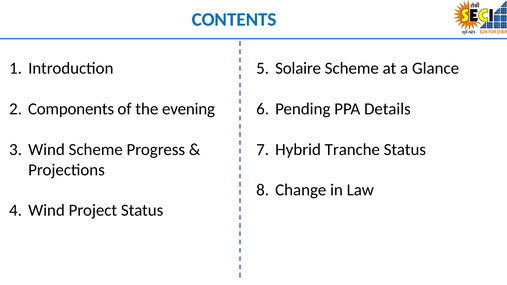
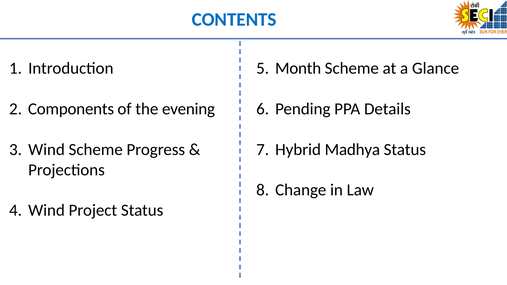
Solaire: Solaire -> Month (298, 68)
Tranche: Tranche -> Madhya (352, 150)
